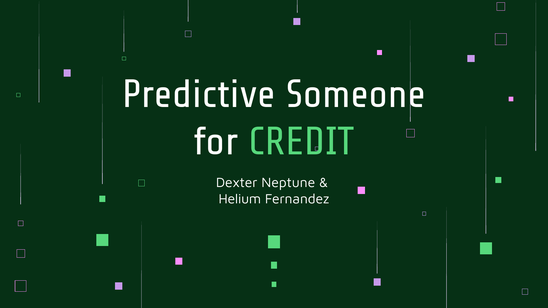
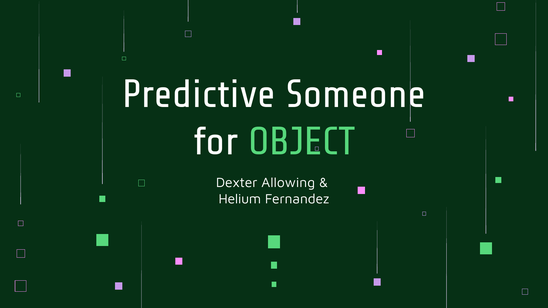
CREDIT: CREDIT -> OBJECT (302, 142)
Neptune: Neptune -> Allowing (288, 183)
